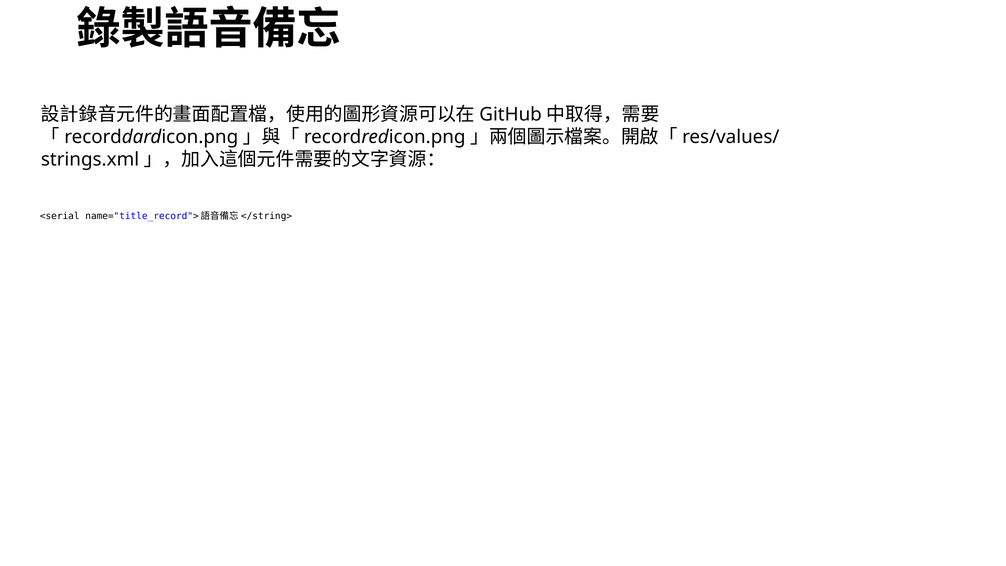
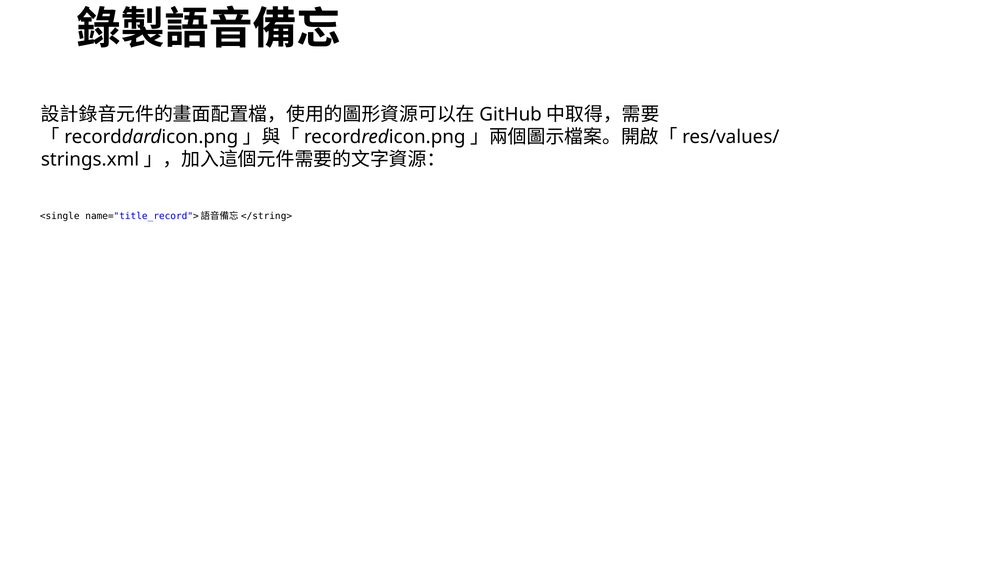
<serial: <serial -> <single (60, 216)
